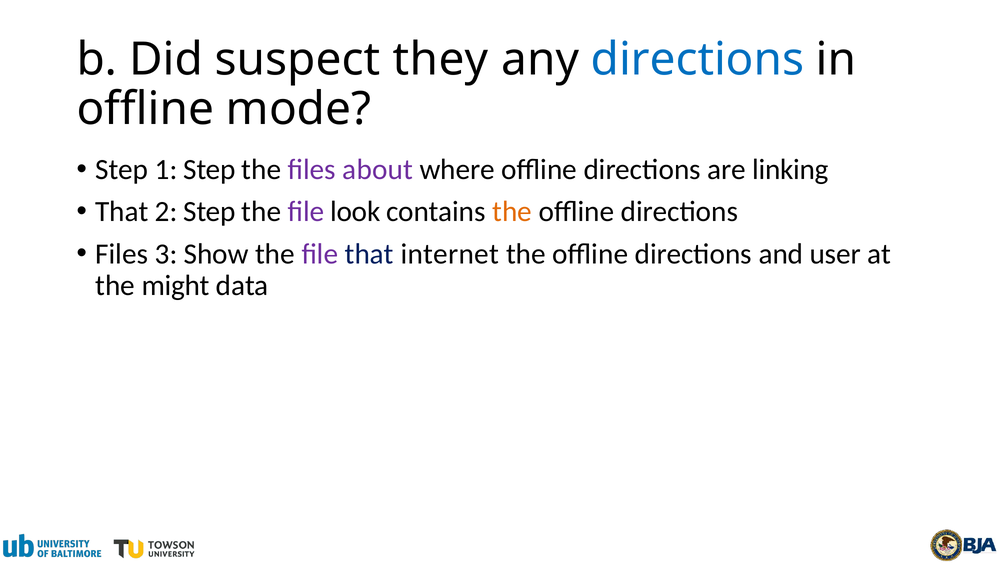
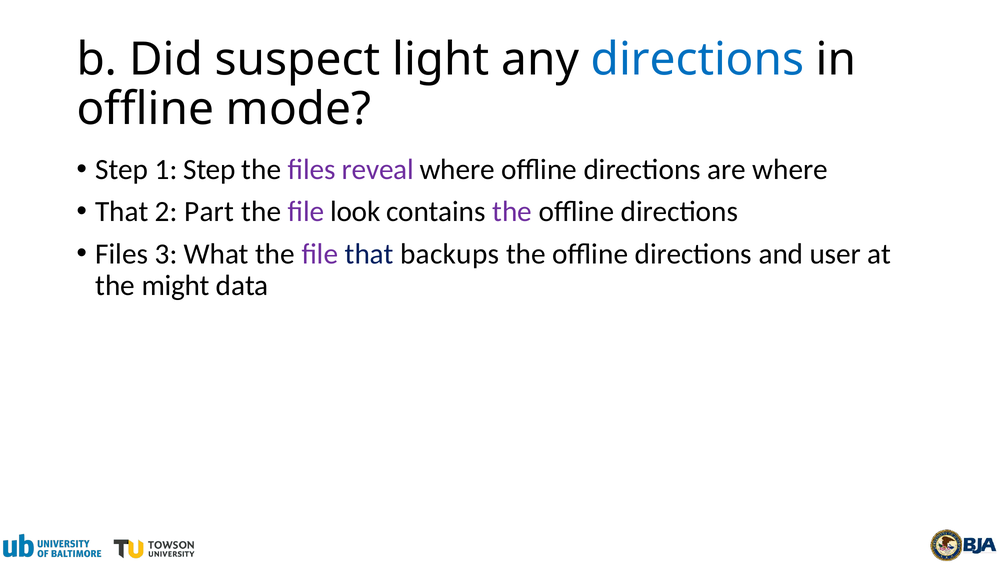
they: they -> light (441, 59)
about: about -> reveal (378, 170)
are linking: linking -> where (790, 170)
2 Step: Step -> Part (209, 212)
the colour: orange -> purple (512, 212)
Show: Show -> What (216, 254)
internet: internet -> backups (450, 254)
